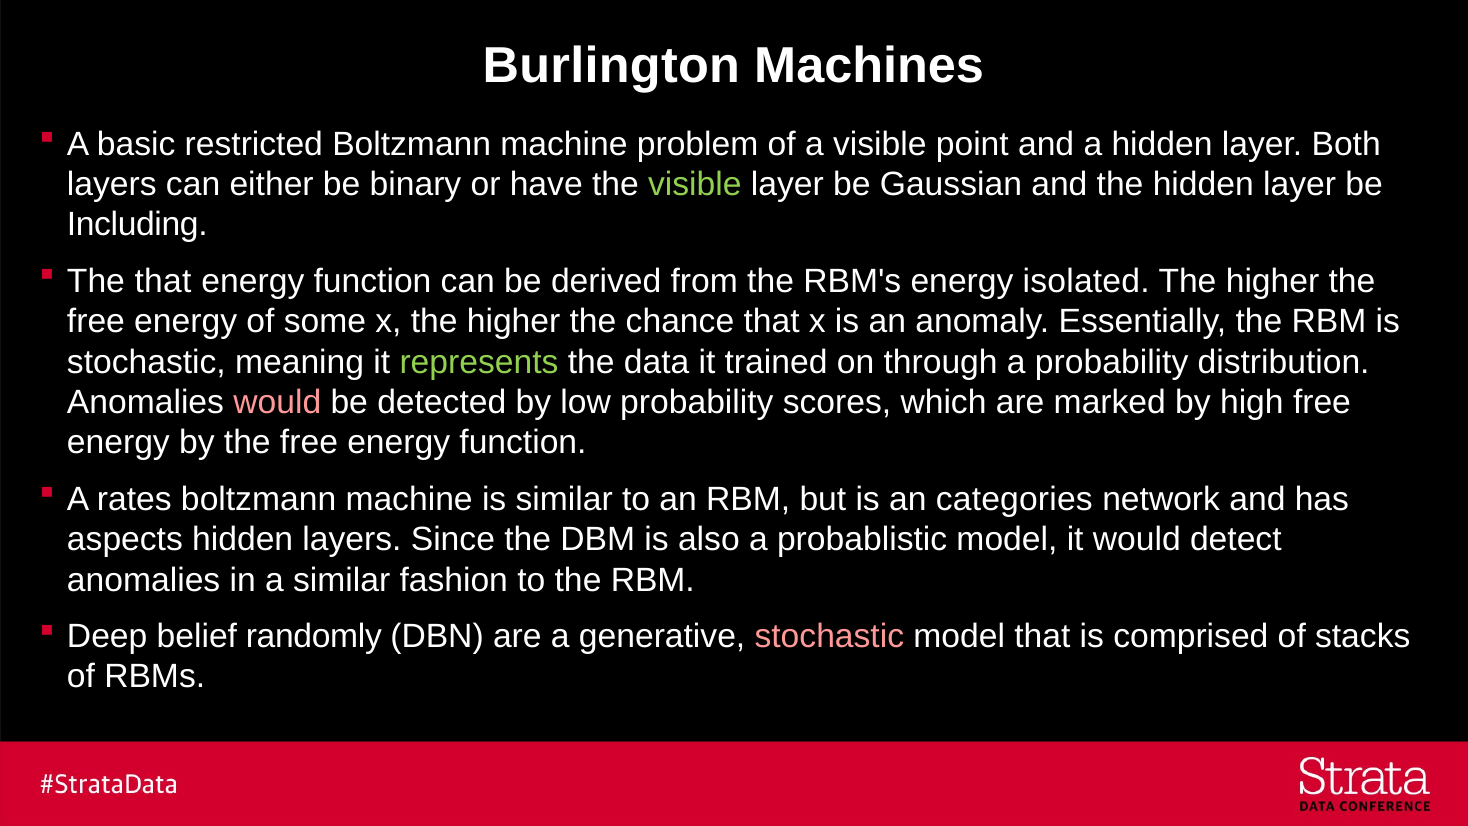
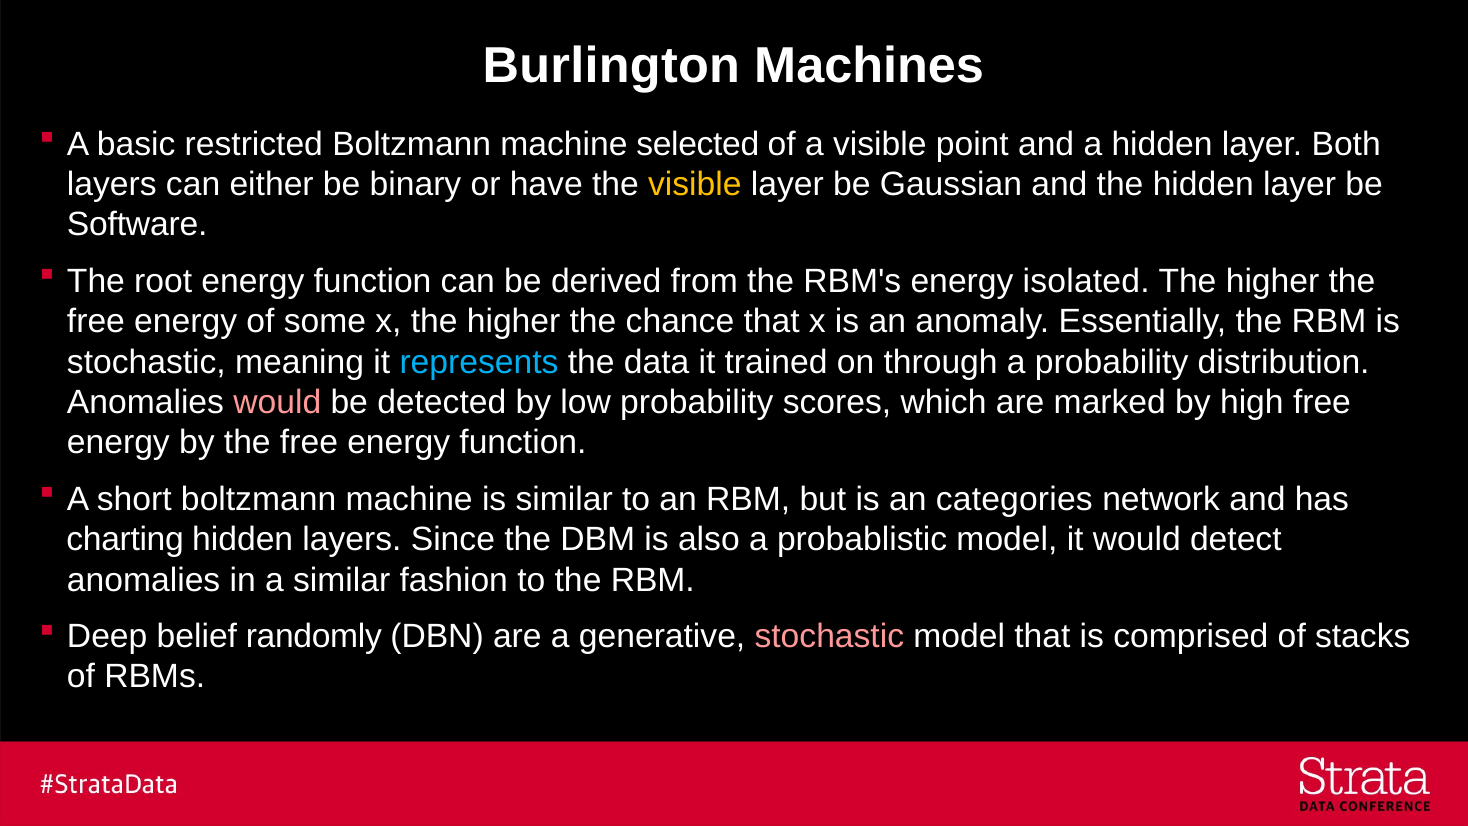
problem: problem -> selected (698, 144)
visible colour: light green -> yellow (695, 184)
Including: Including -> Software (137, 225)
The that: that -> root (163, 281)
represents colour: light green -> light blue (479, 362)
rates: rates -> short (134, 499)
aspects: aspects -> charting (125, 539)
